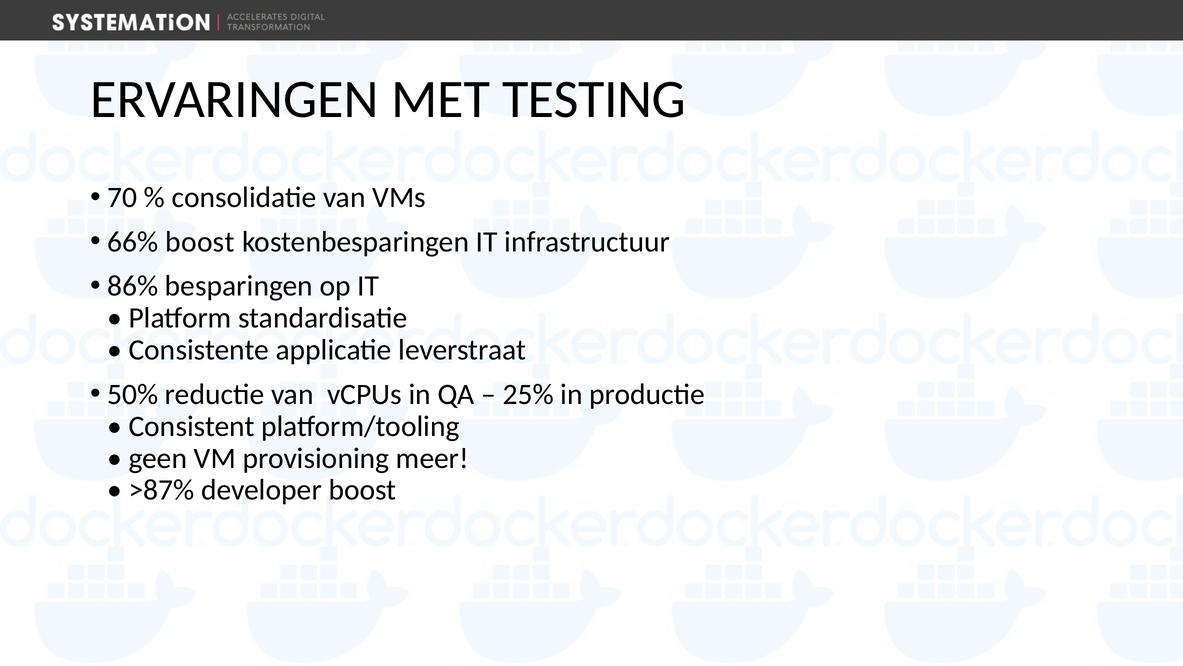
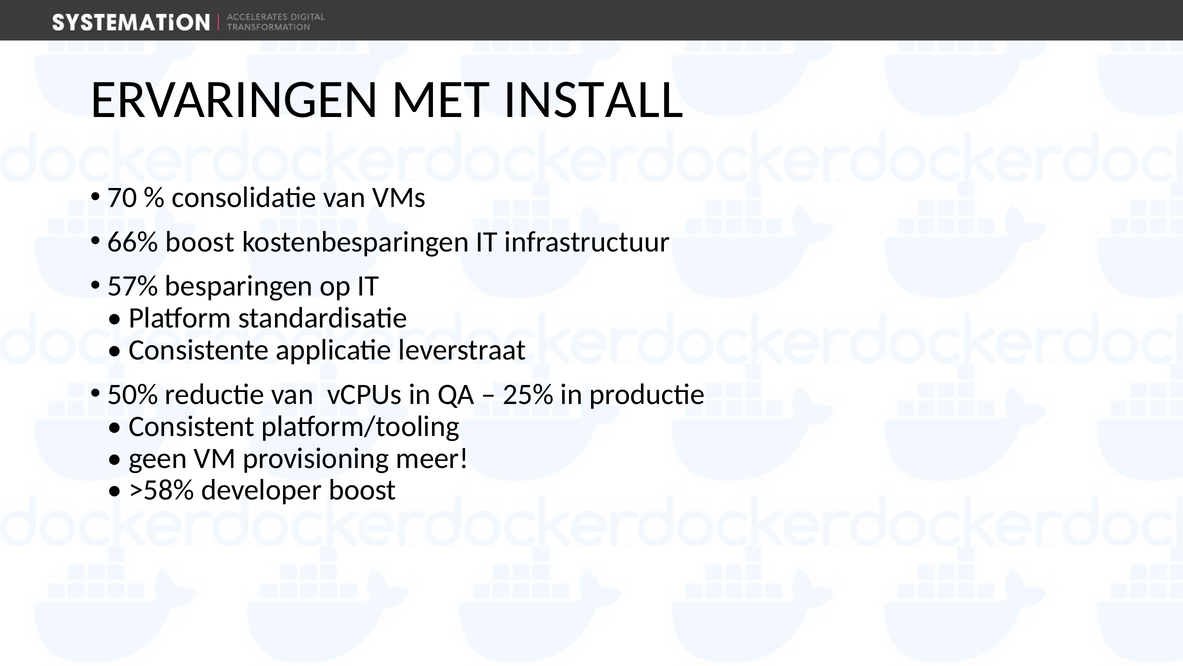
TESTING: TESTING -> INSTALL (593, 99)
86%: 86% -> 57% (133, 286)
>87%: >87% -> >58% (162, 490)
